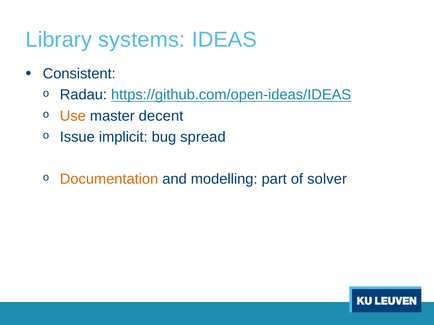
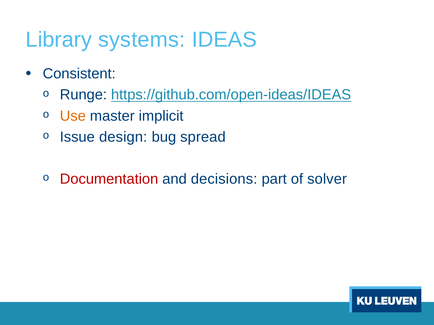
Radau: Radau -> Runge (83, 95)
decent: decent -> implicit (161, 116)
implicit: implicit -> design (123, 137)
Documentation colour: orange -> red (109, 179)
modelling: modelling -> decisions (224, 179)
